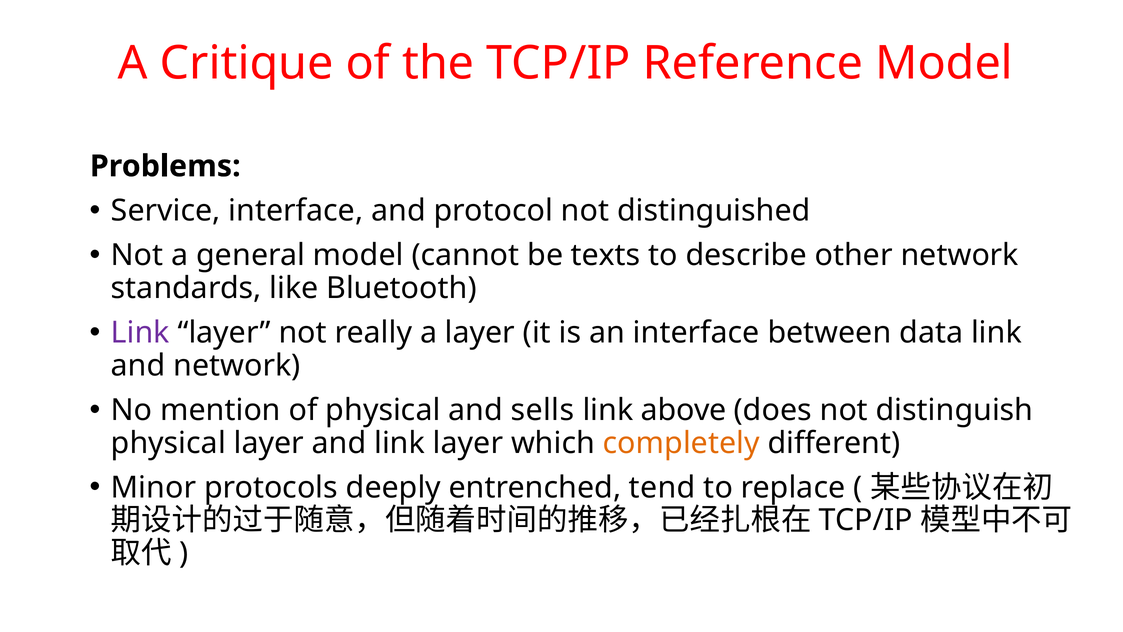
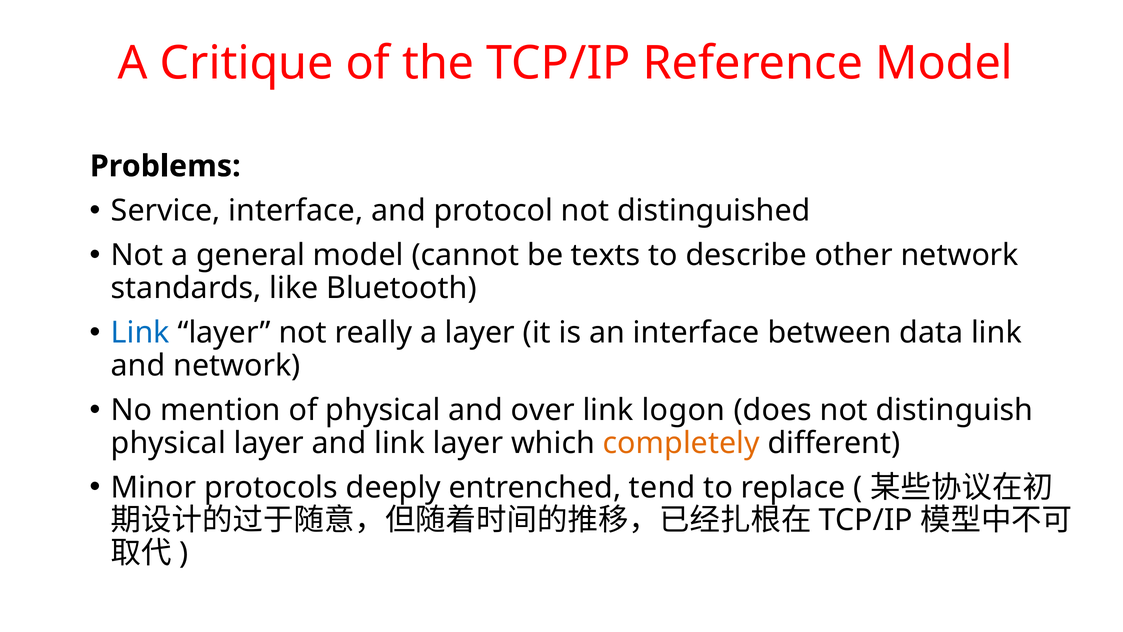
Link colour: purple -> blue (140, 333)
sells: sells -> over (543, 410)
above: above -> logon (683, 410)
